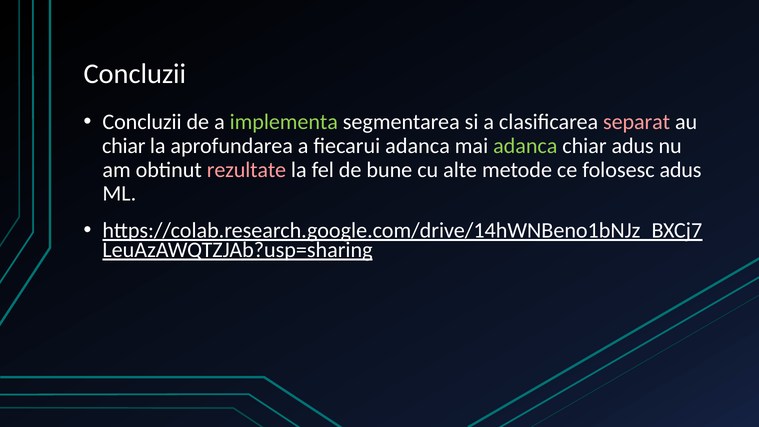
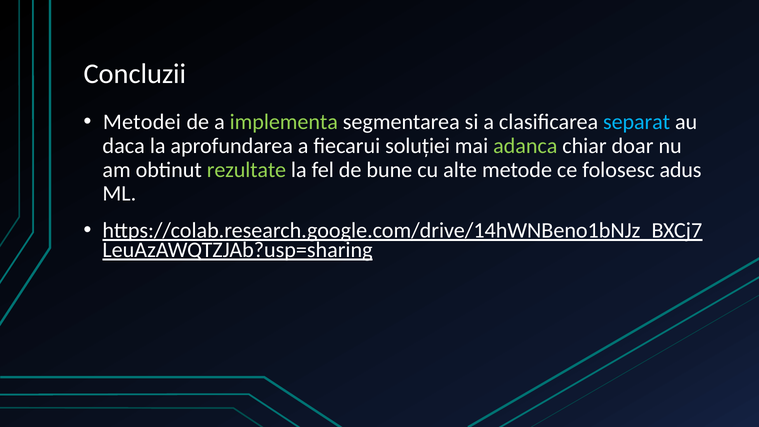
Concluzii: Concluzii -> Metodei (142, 122)
separat colour: pink -> light blue (637, 122)
chiar: chiar -> daca (124, 146)
fiecarui adanca: adanca -> soluției (418, 146)
chiar adus: adus -> doar (633, 146)
rezultate colour: pink -> light green (246, 170)
